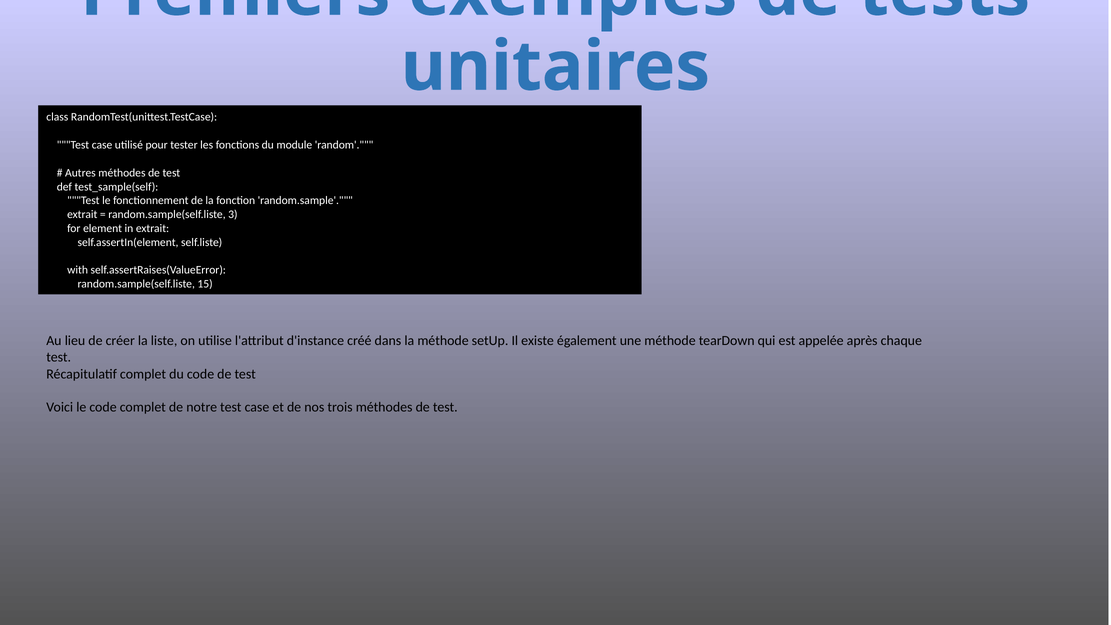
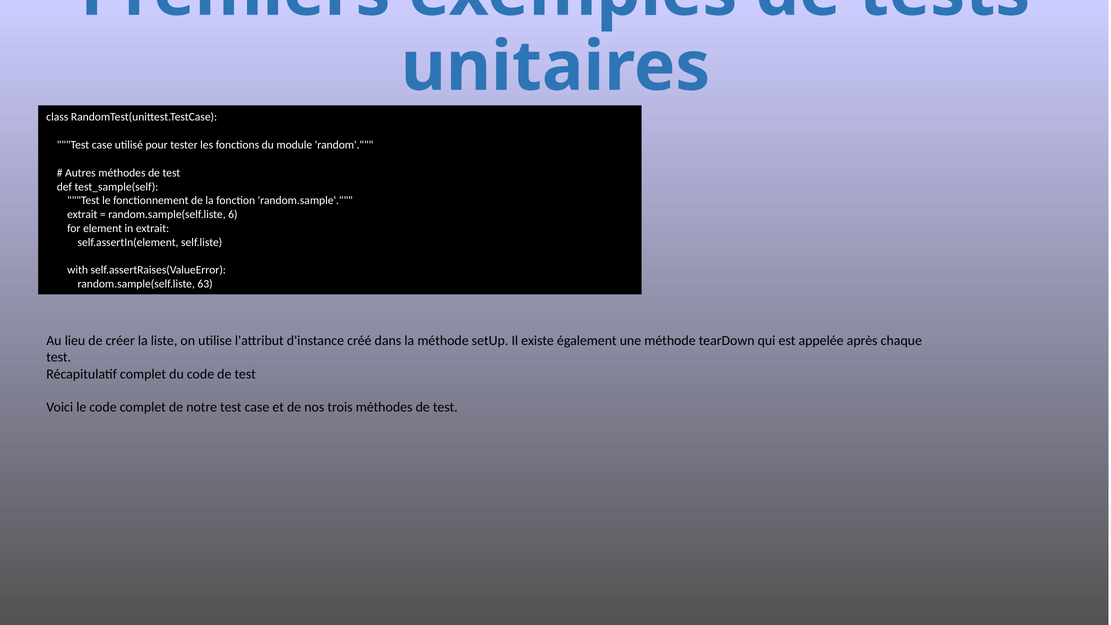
3: 3 -> 6 (233, 214)
15: 15 -> 63 (205, 284)
